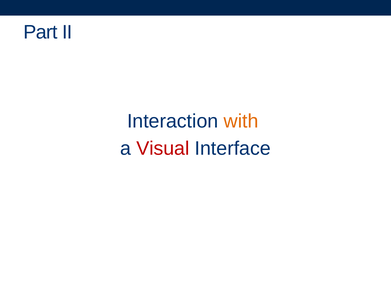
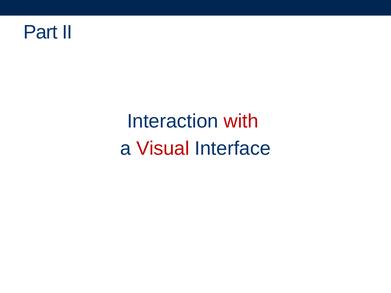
with colour: orange -> red (241, 121)
